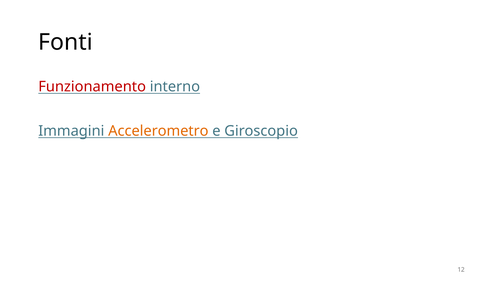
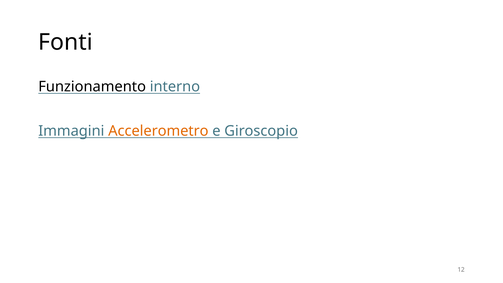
Funzionamento colour: red -> black (92, 87)
